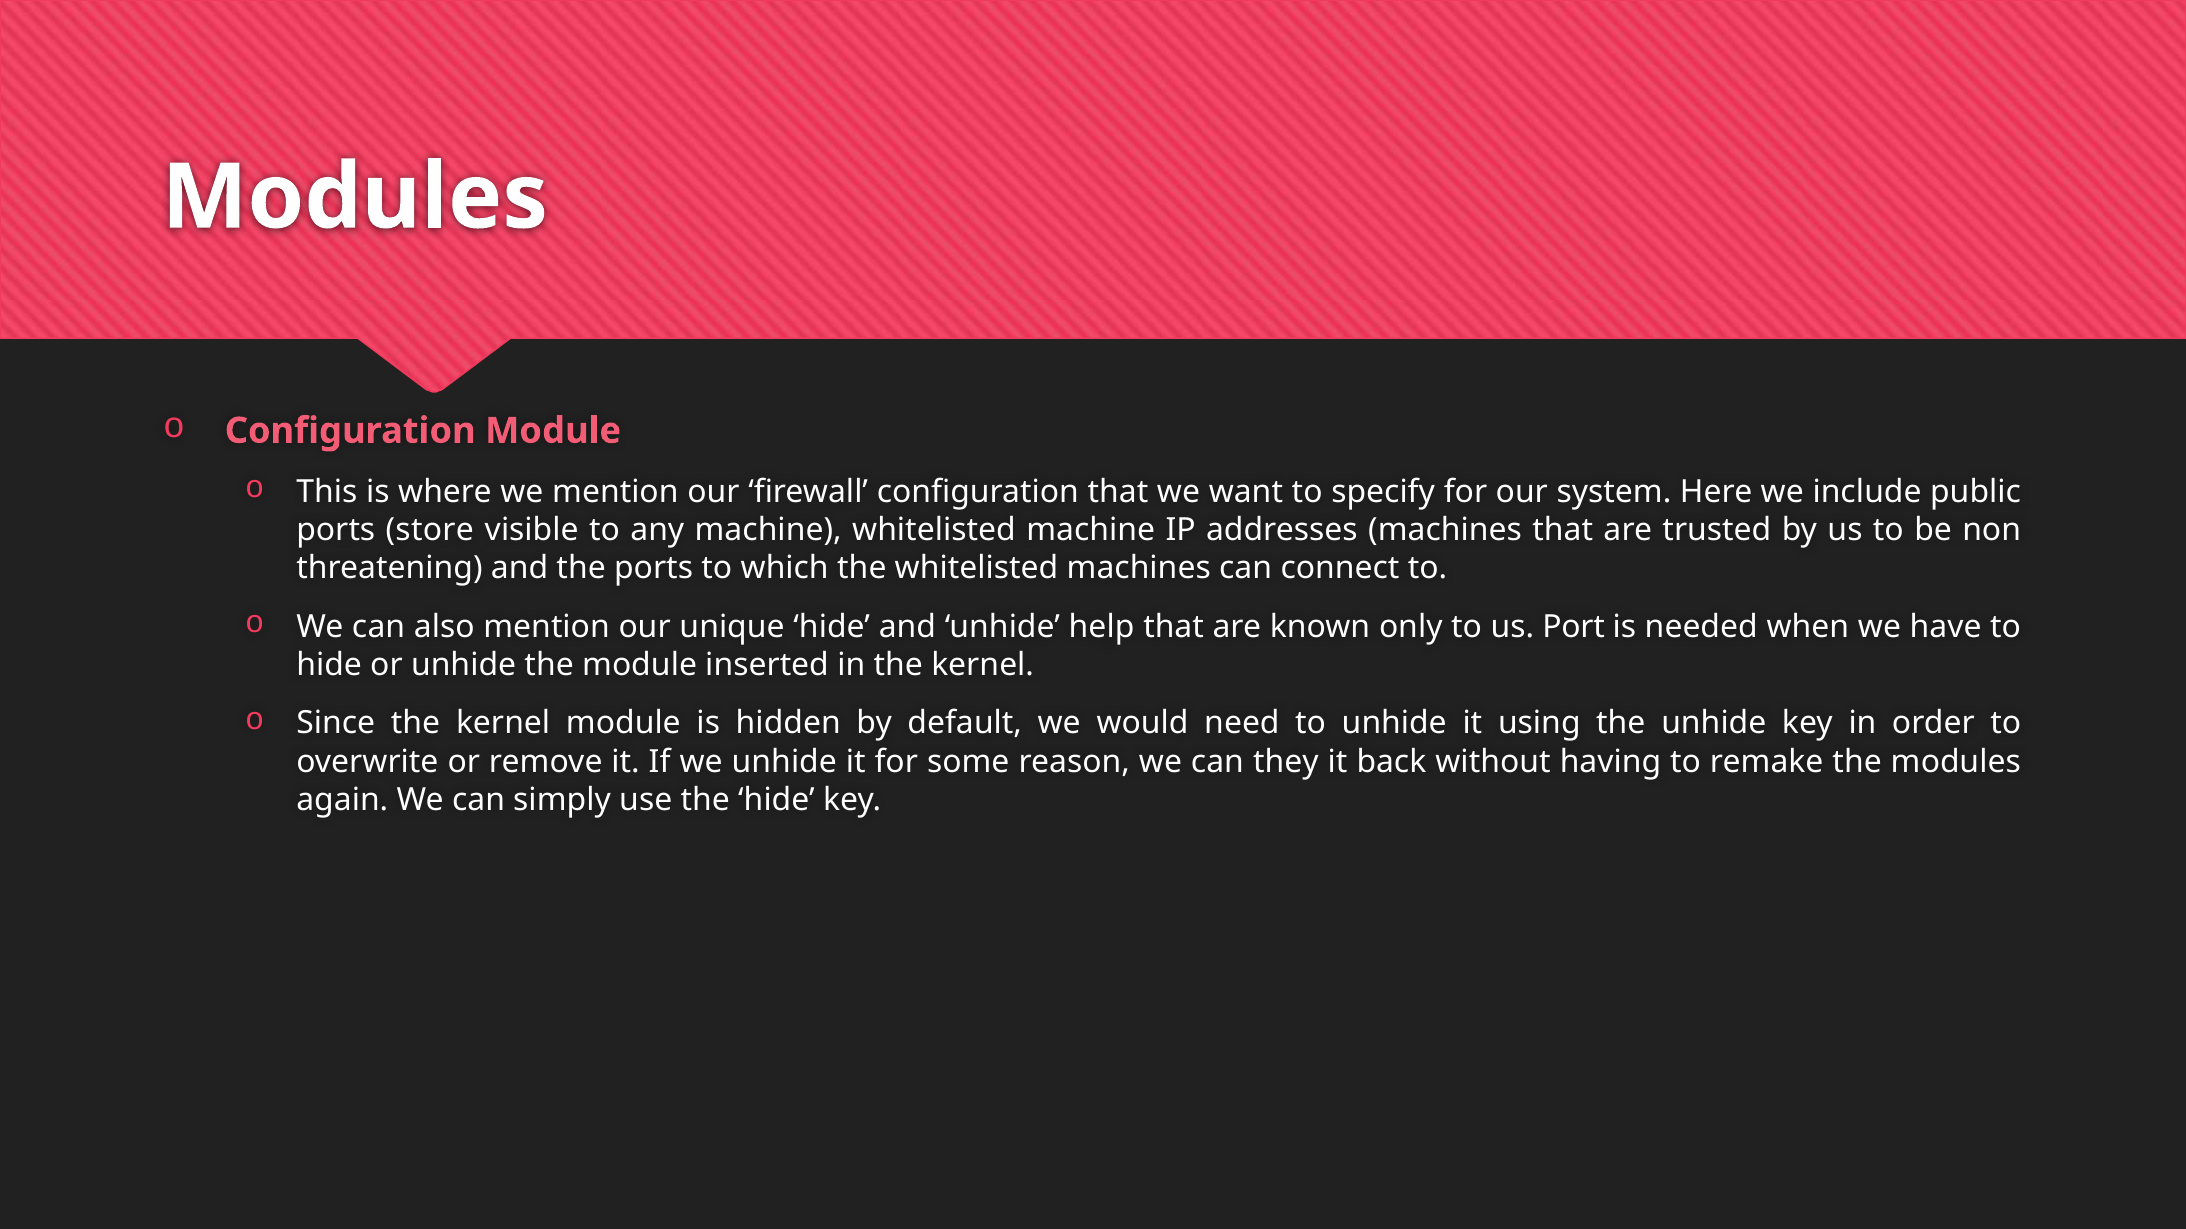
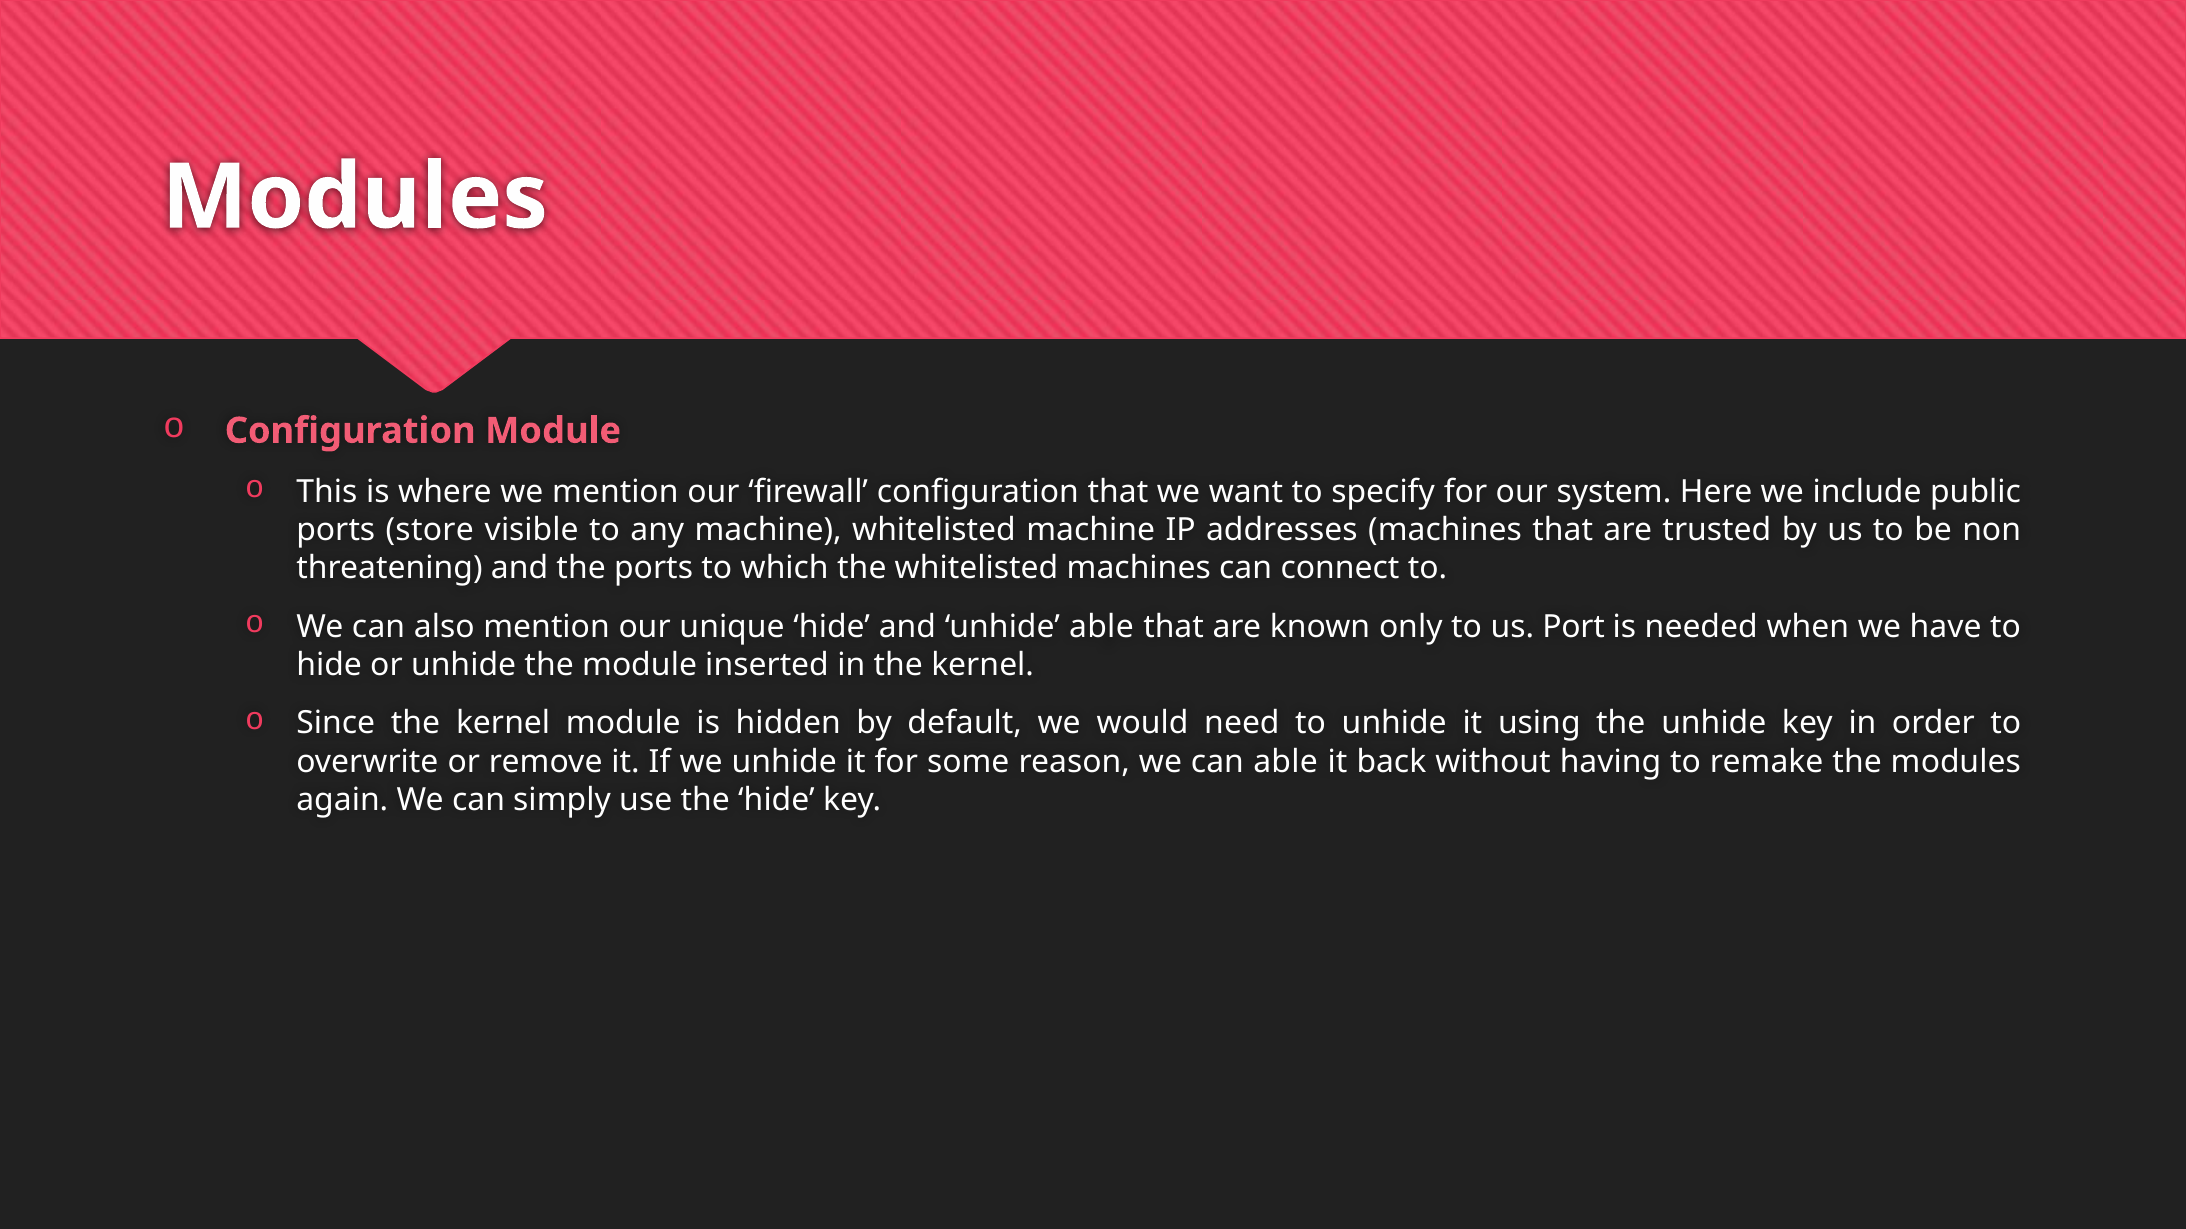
unhide help: help -> able (1101, 627)
can they: they -> able (1286, 762)
